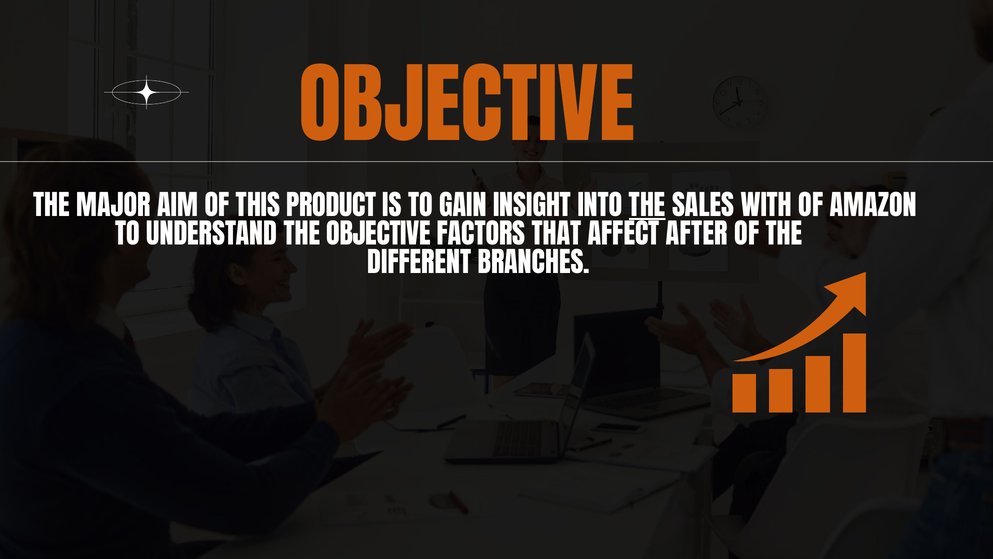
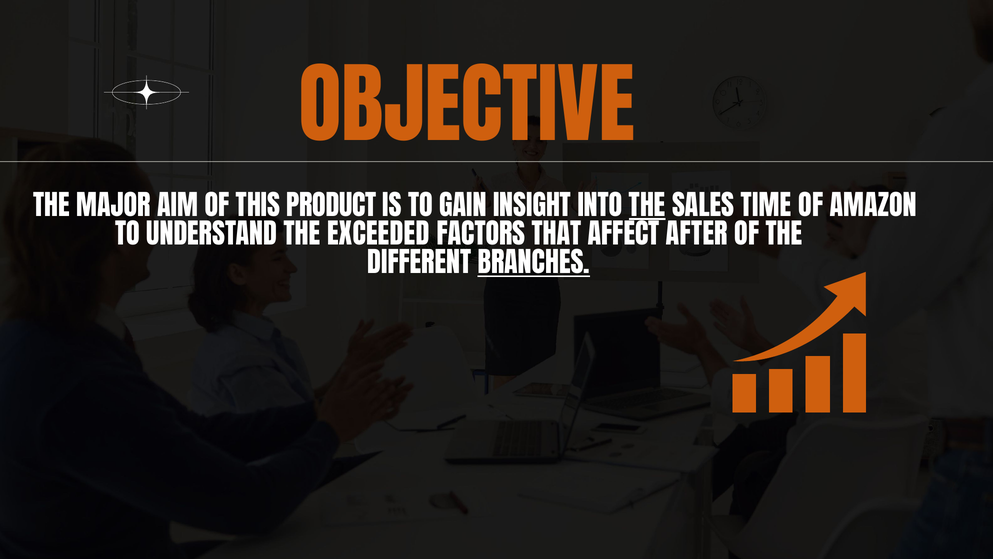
WITH: WITH -> TIME (766, 207)
THE OBJECTIVE: OBJECTIVE -> EXCEEDED (378, 235)
BRANCHES underline: none -> present (534, 264)
